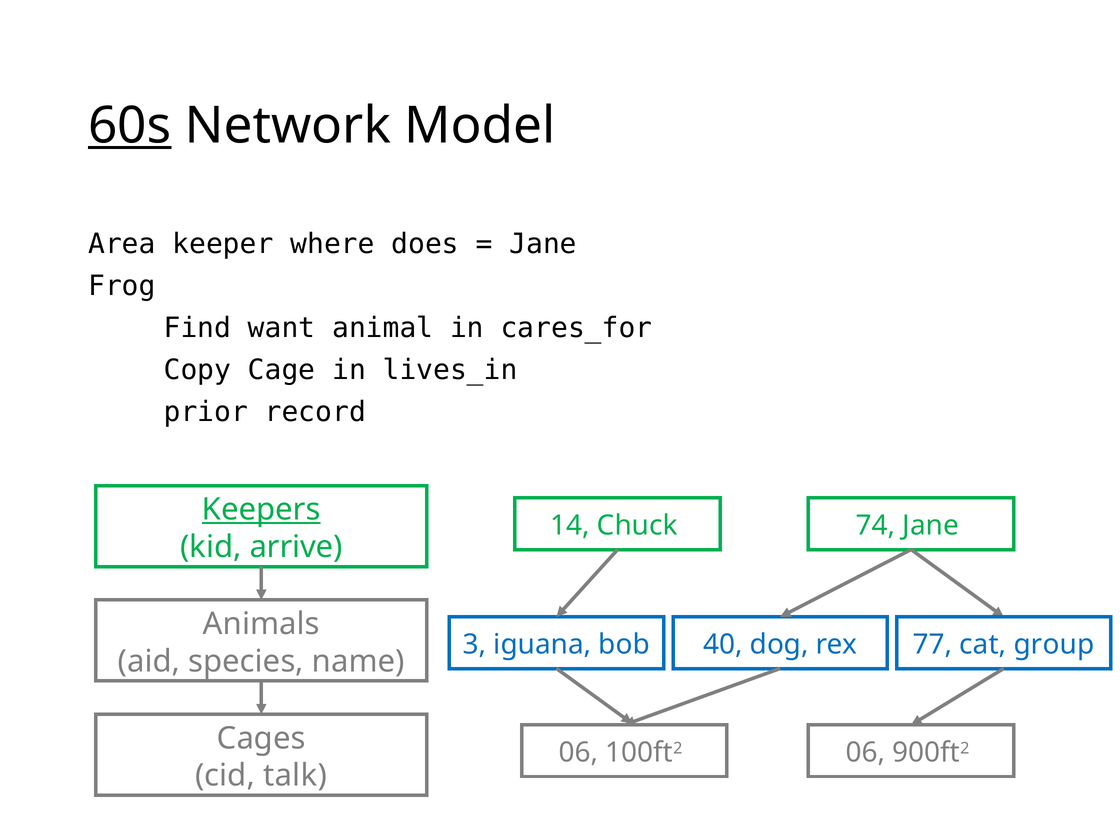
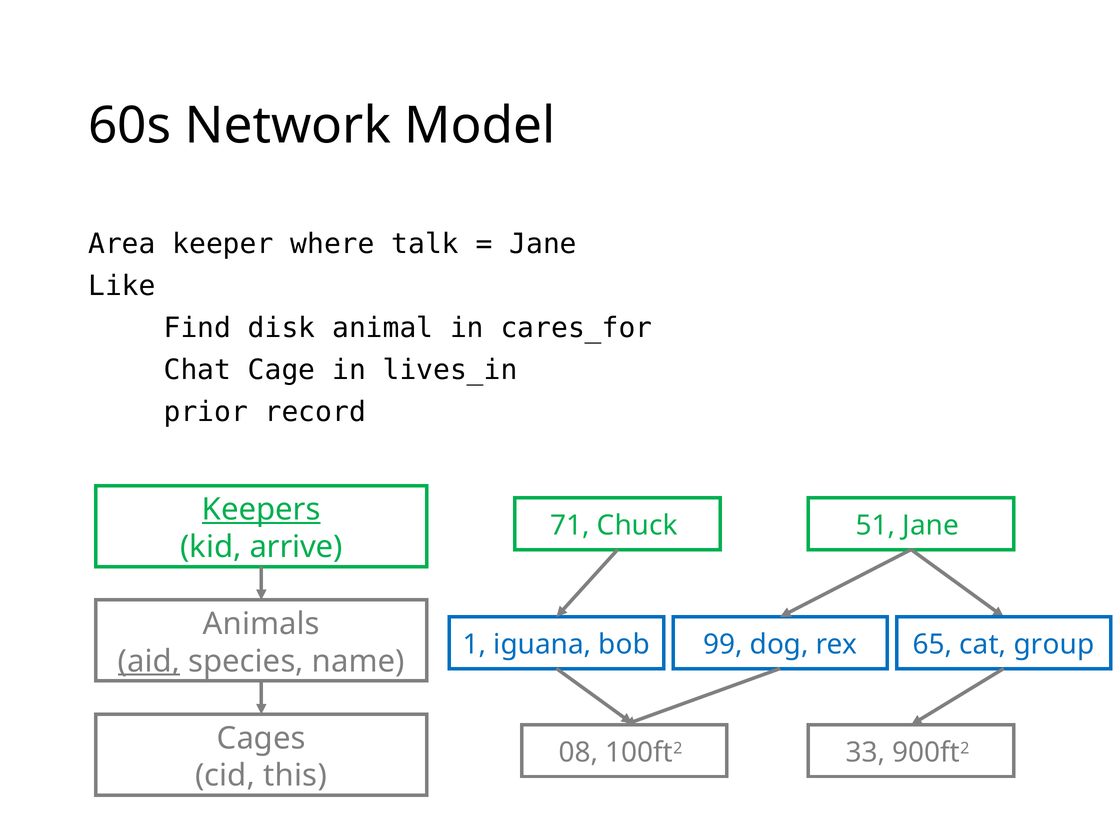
60s underline: present -> none (130, 126)
does: does -> talk (425, 244)
Frog: Frog -> Like (122, 286)
want: want -> disk (282, 328)
Copy: Copy -> Chat (197, 370)
14: 14 -> 71 (570, 526)
74: 74 -> 51 (876, 526)
3: 3 -> 1 (474, 645)
40: 40 -> 99 (723, 645)
77: 77 -> 65 (933, 645)
aid underline: none -> present (149, 661)
06: 06 -> 08 (578, 753)
100ft2 06: 06 -> 33 (865, 753)
talk: talk -> this (295, 776)
